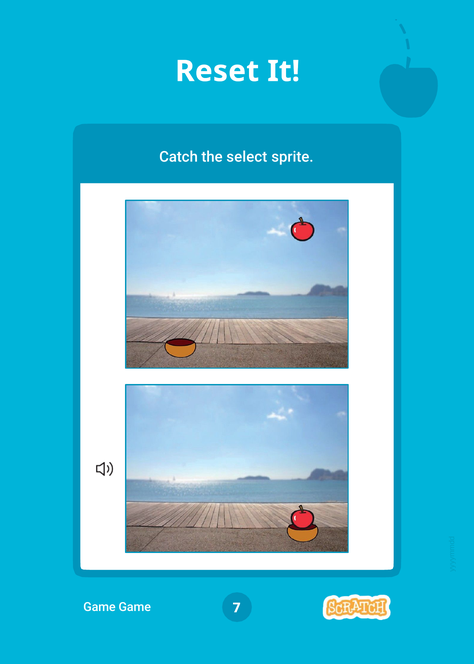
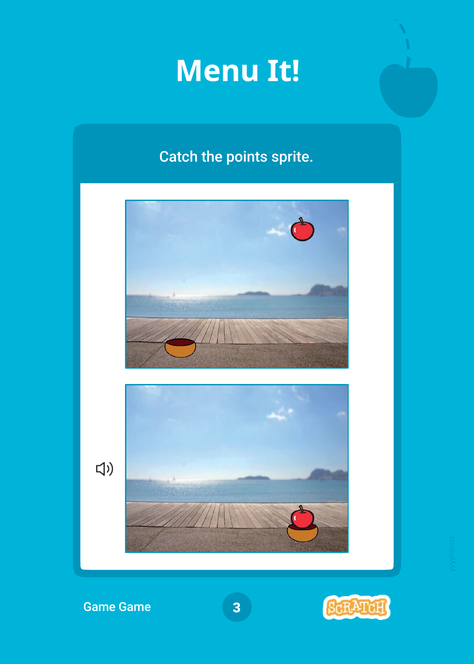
Reset: Reset -> Menu (217, 71)
select: select -> points (247, 157)
7: 7 -> 3 (237, 608)
